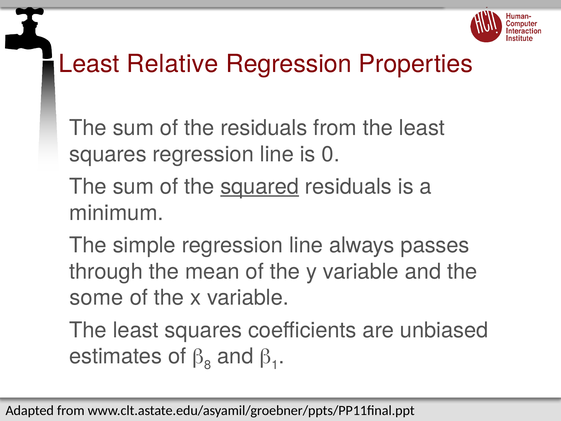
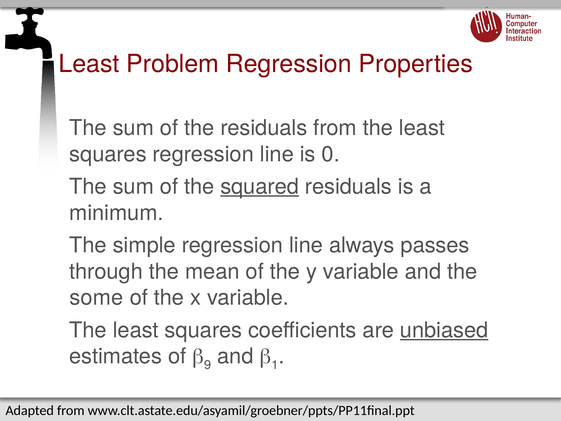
Relative: Relative -> Problem (173, 64)
unbiased underline: none -> present (444, 330)
8: 8 -> 9 (208, 365)
